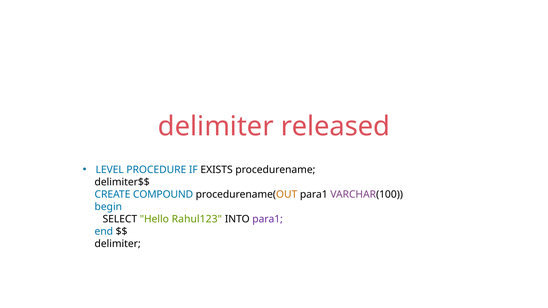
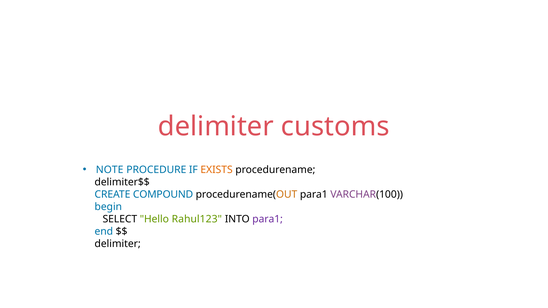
released: released -> customs (335, 127)
LEVEL: LEVEL -> NOTE (110, 170)
EXISTS colour: black -> orange (217, 170)
